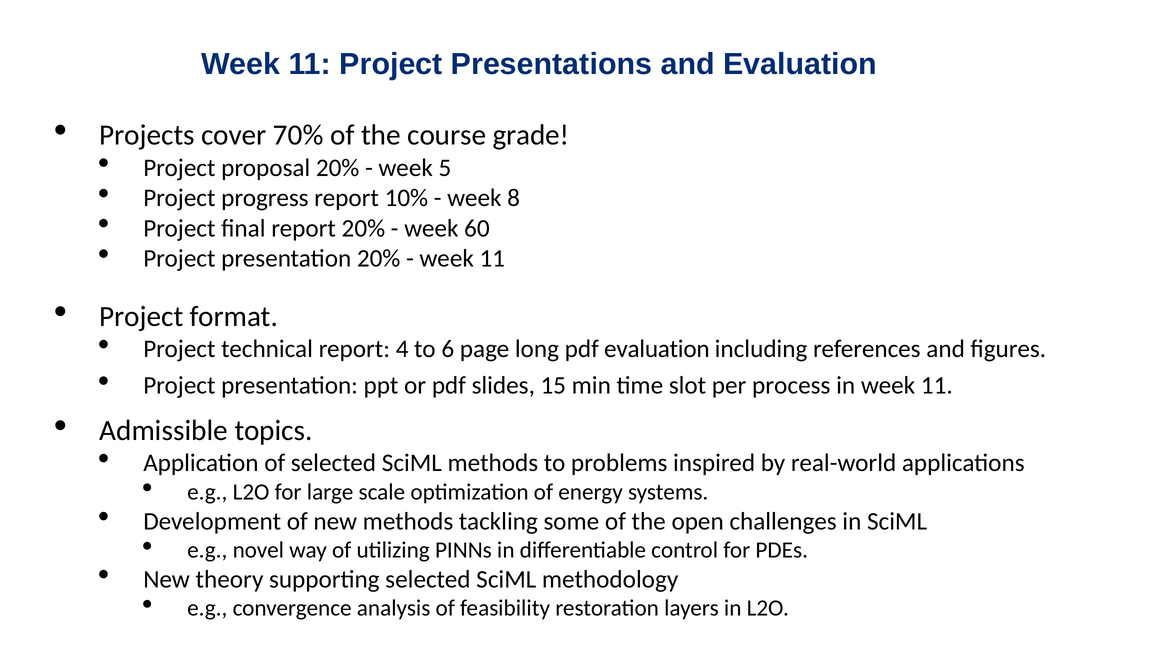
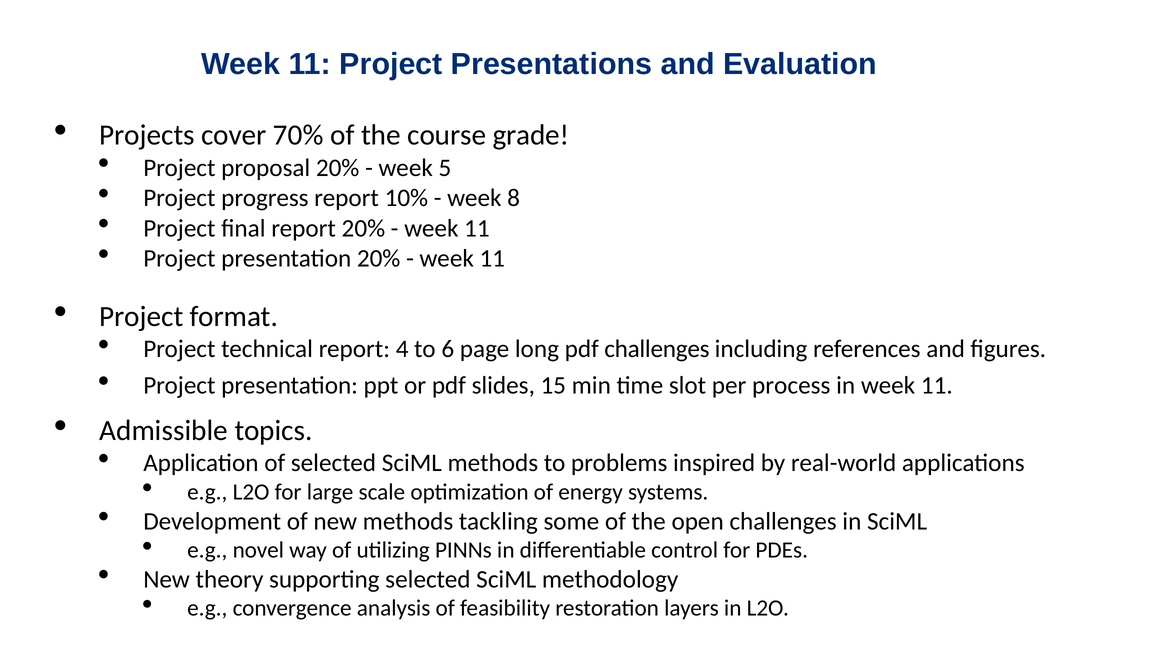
60: 60 -> 11 (477, 228)
pdf evaluation: evaluation -> challenges (657, 349)
